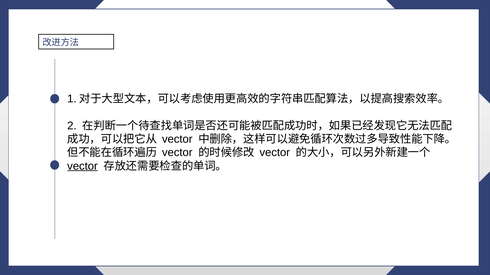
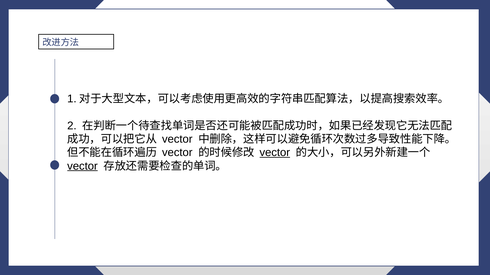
vector underline: none -> present (275, 153)
